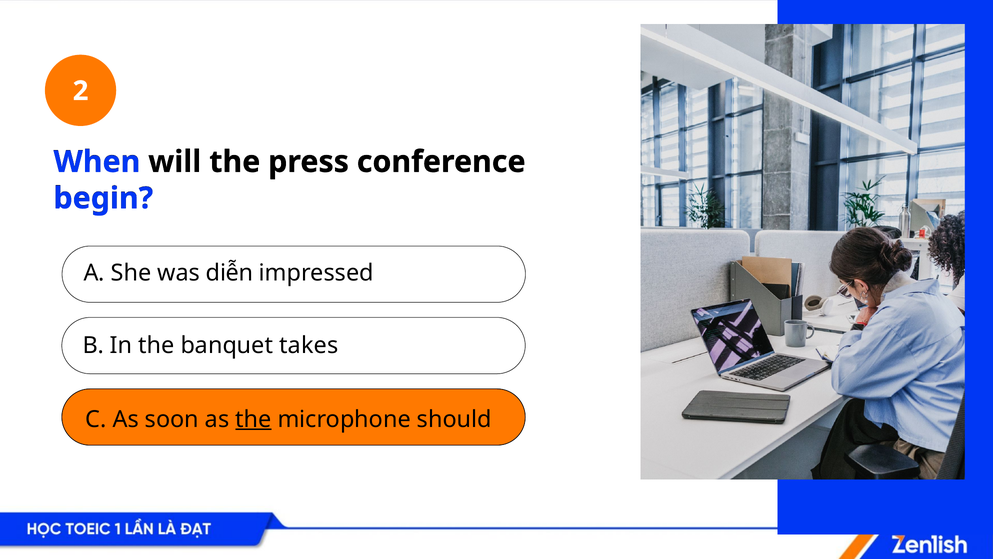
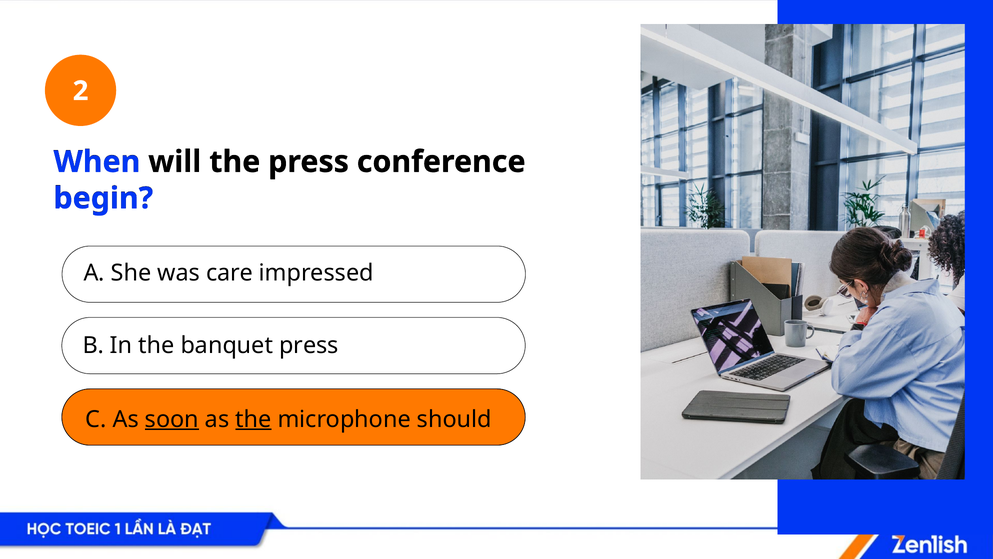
diễn: diễn -> care (230, 273)
banquet takes: takes -> press (309, 345)
soon underline: none -> present (172, 419)
